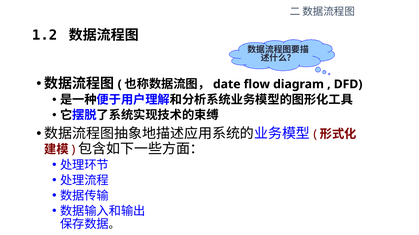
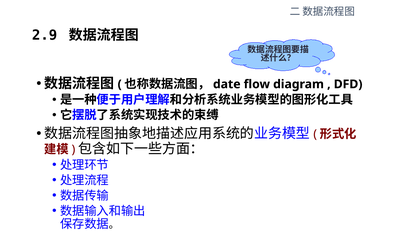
1.2: 1.2 -> 2.9 (45, 35)
